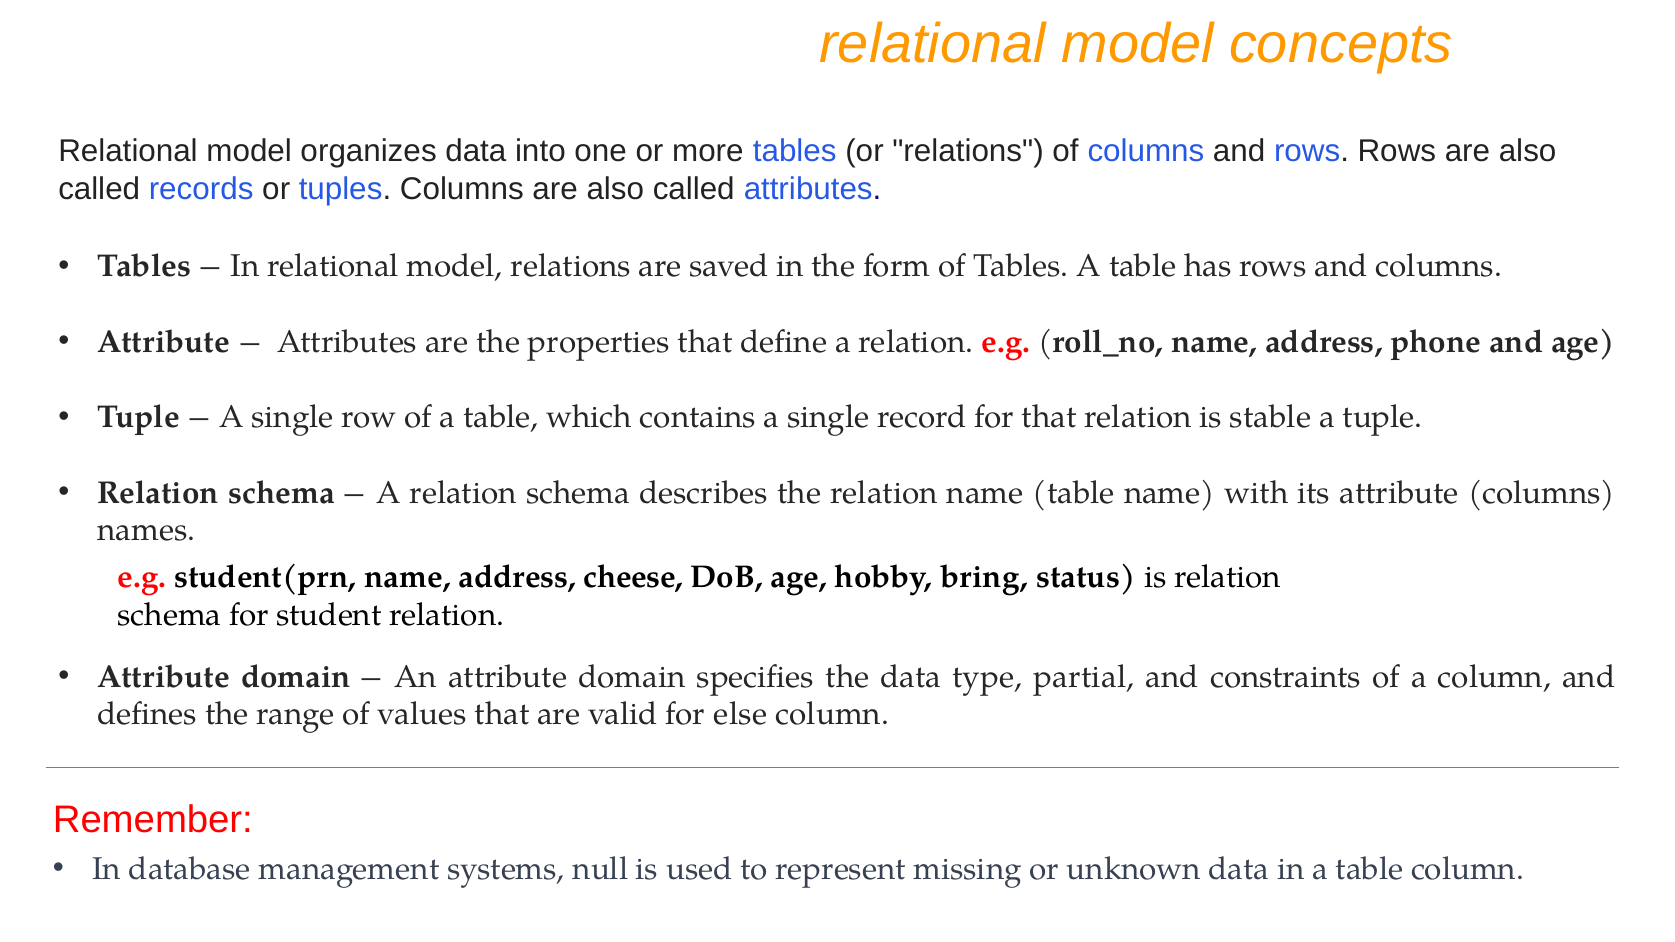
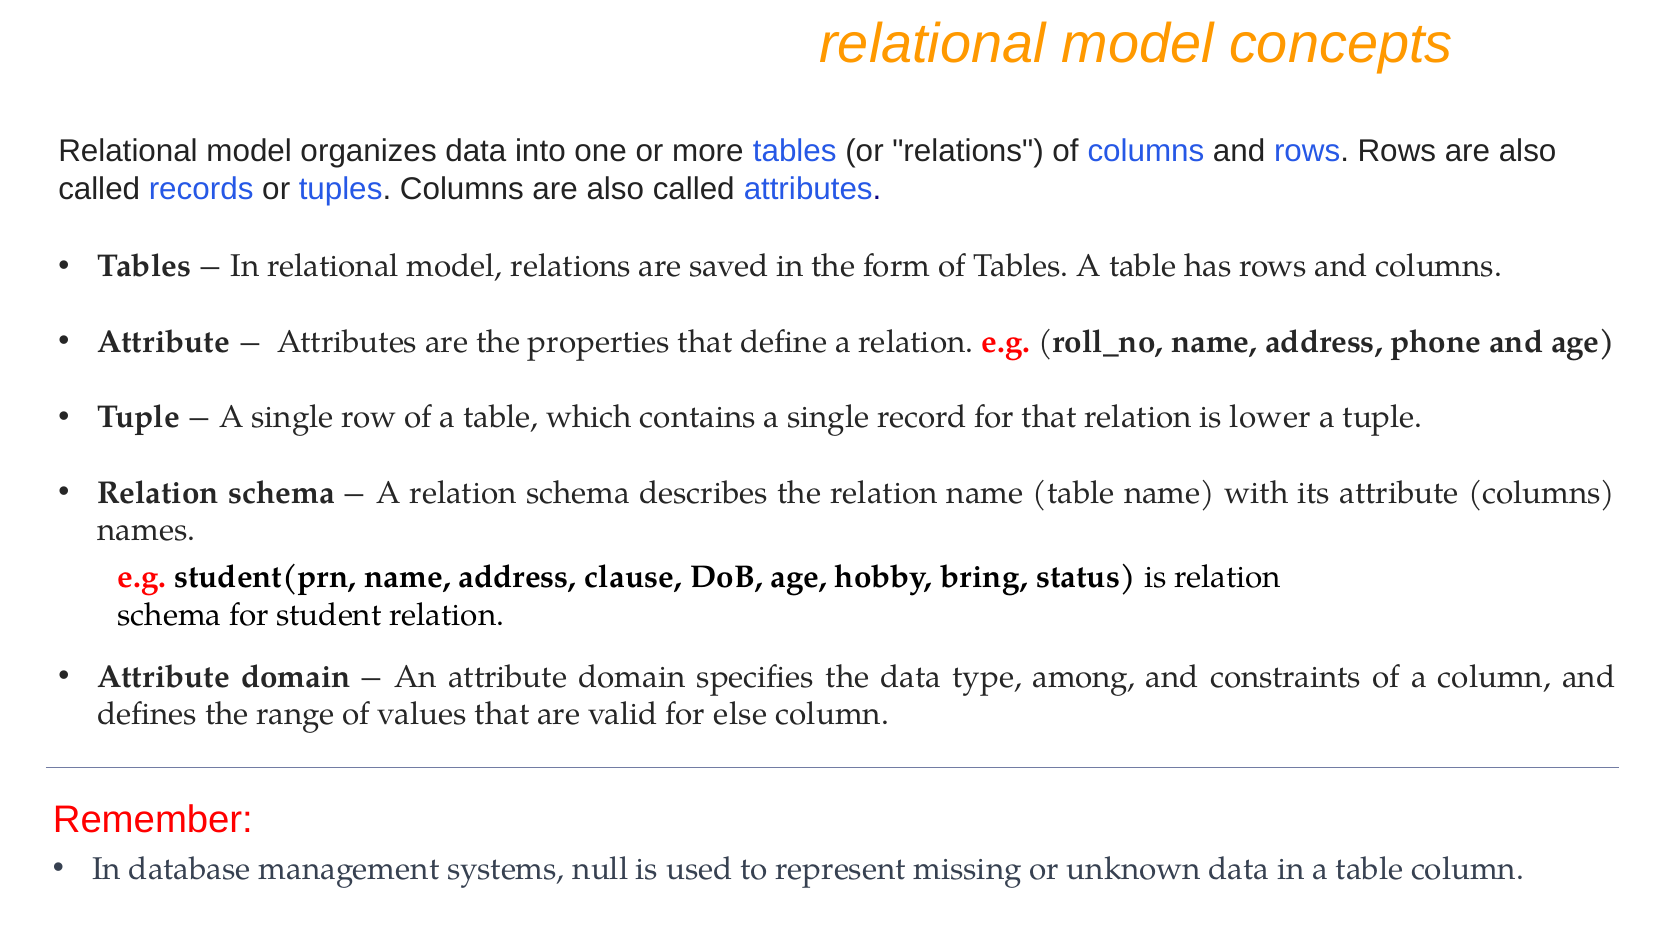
stable: stable -> lower (1270, 417)
cheese: cheese -> clause (633, 577)
partial: partial -> among (1084, 677)
